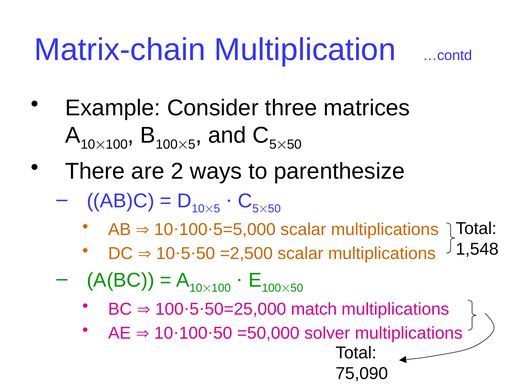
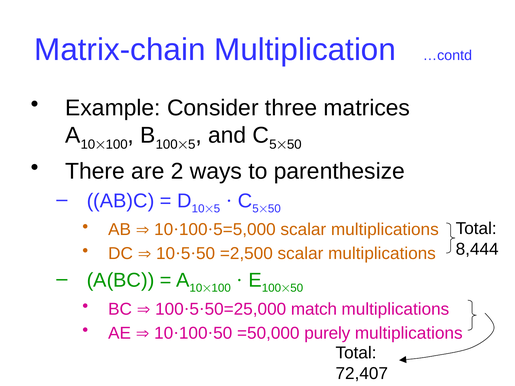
1,548: 1,548 -> 8,444 (477, 249)
solver: solver -> purely (327, 333)
75,090: 75,090 -> 72,407 (362, 374)
